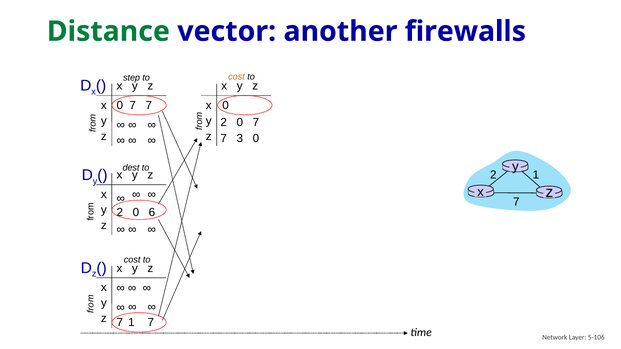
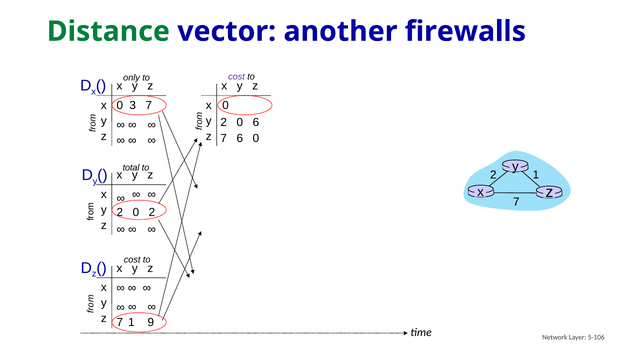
cost colour: orange -> purple (237, 77)
step: step -> only (132, 78)
7: 7 -> 3 (133, 105)
2 0 7: 7 -> 6 (256, 122)
7 3: 3 -> 6 (240, 139)
dest: dest -> total (131, 168)
0 6: 6 -> 2 (152, 213)
1 7: 7 -> 9 (151, 323)
